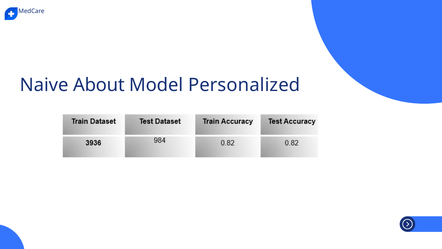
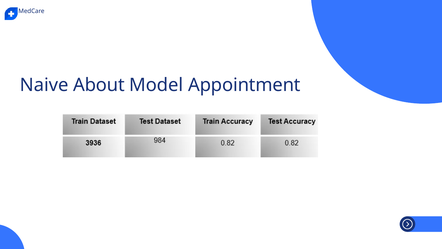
Personalized: Personalized -> Appointment (244, 85)
